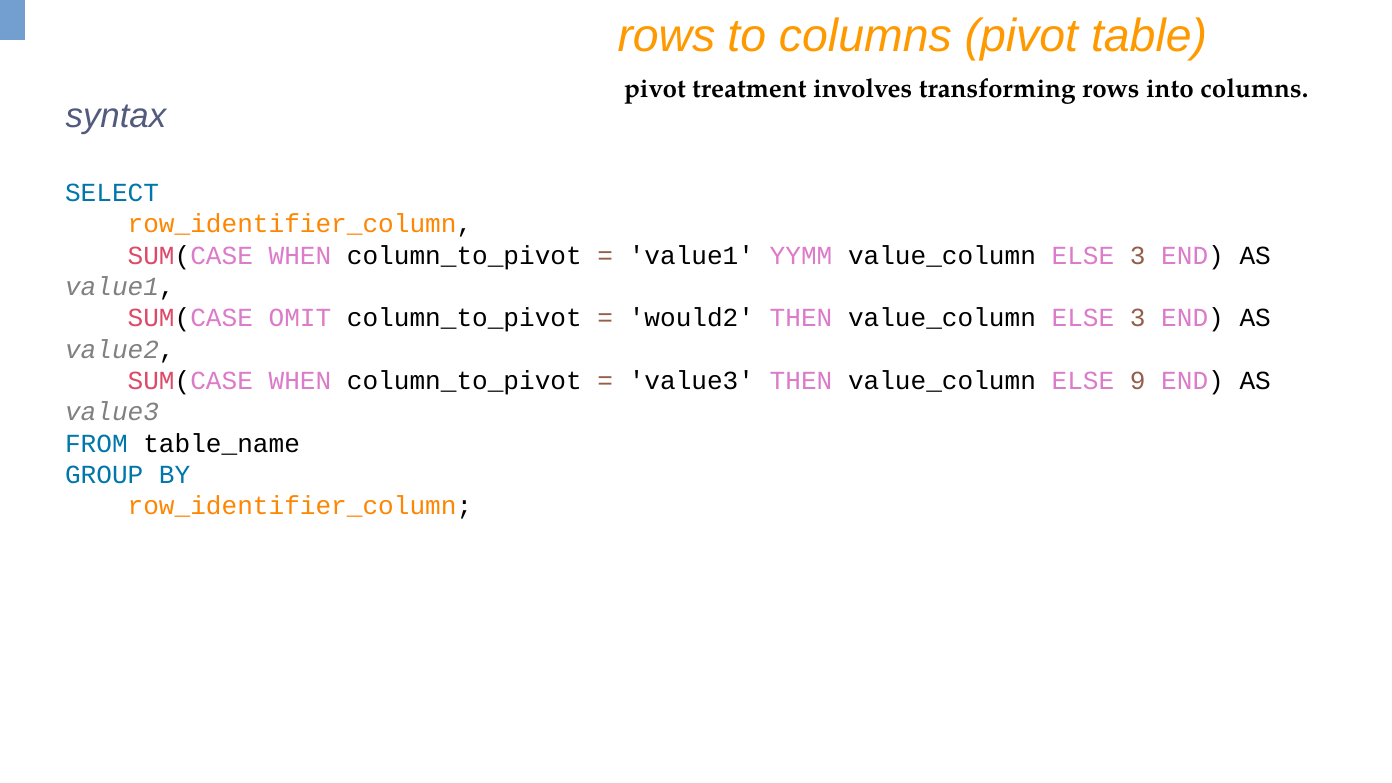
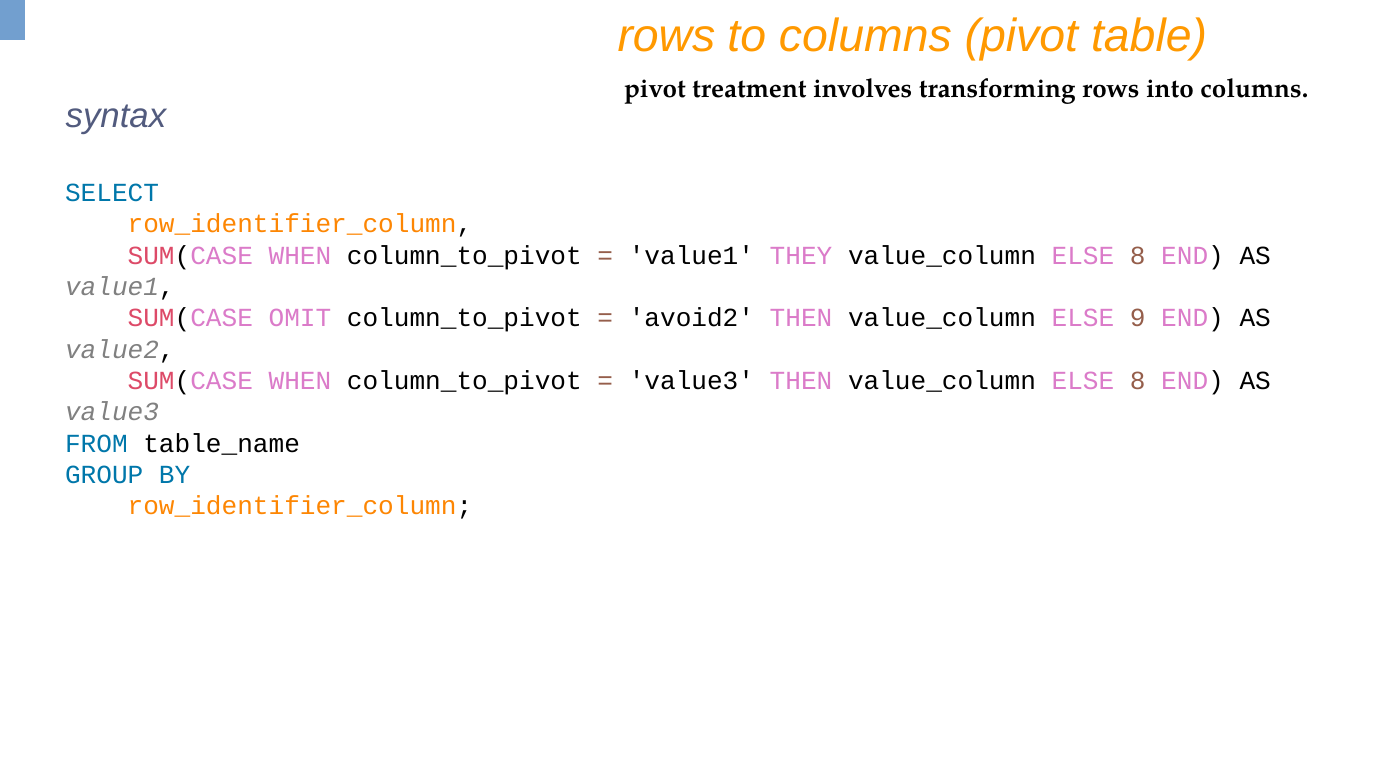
YYMM: YYMM -> THEY (801, 256)
3: 3 -> 8 (1138, 256)
would2: would2 -> avoid2 (691, 318)
THEN value_column ELSE 3: 3 -> 9 (1138, 318)
THEN value_column ELSE 9: 9 -> 8 (1138, 381)
